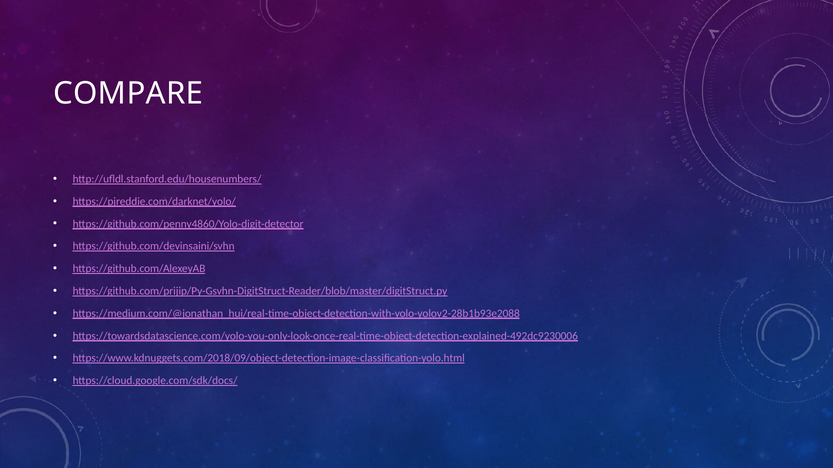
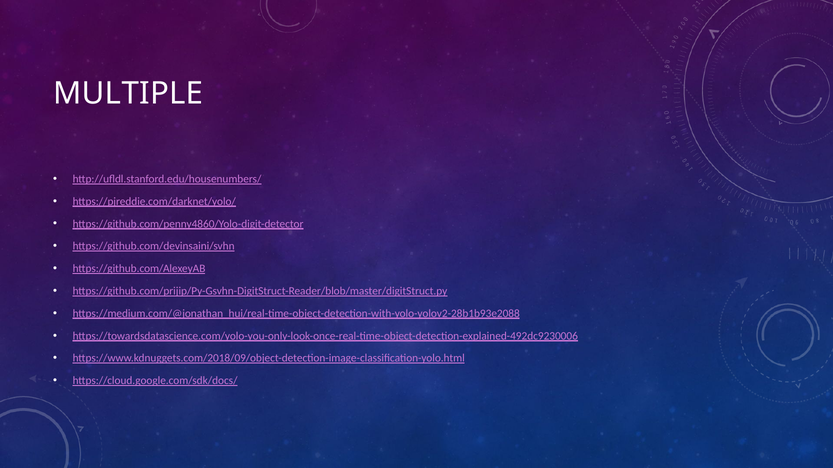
COMPARE: COMPARE -> MULTIPLE (128, 94)
